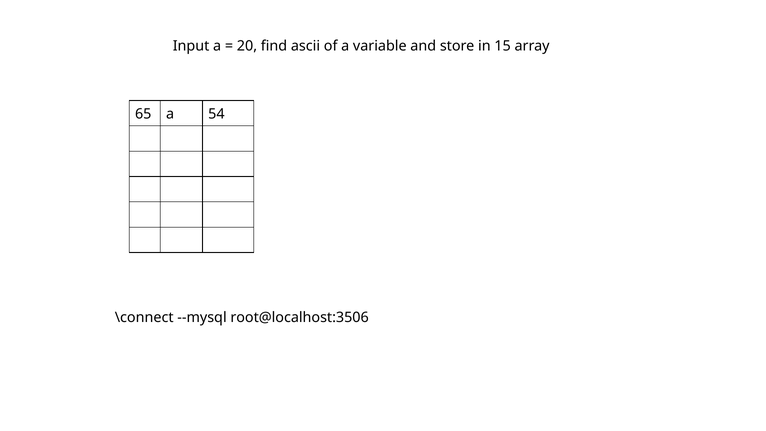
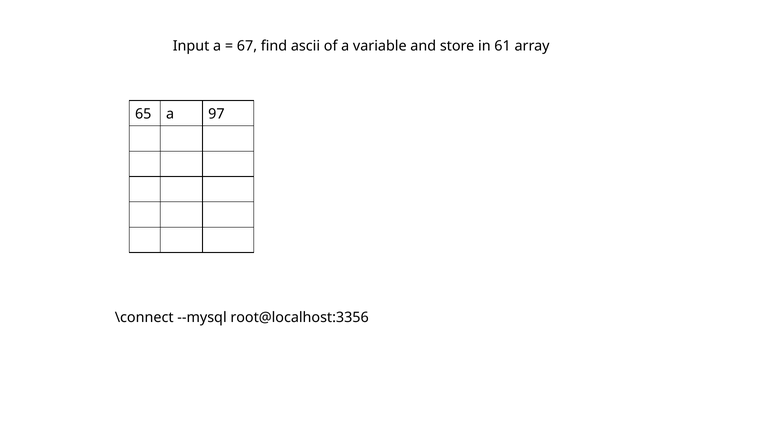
20: 20 -> 67 (247, 46)
15: 15 -> 61 (503, 46)
54: 54 -> 97 (216, 114)
root@localhost:3506: root@localhost:3506 -> root@localhost:3356 (300, 318)
